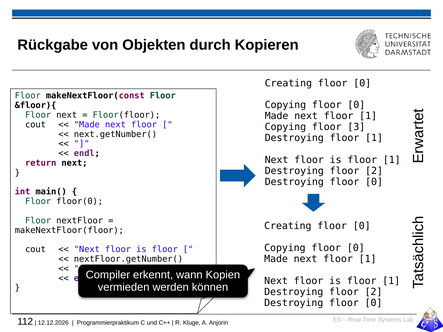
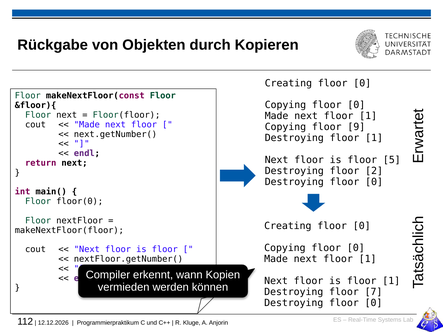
3: 3 -> 9 (356, 127)
1: 1 -> 5 (392, 160)
2: 2 -> 7 (374, 292)
